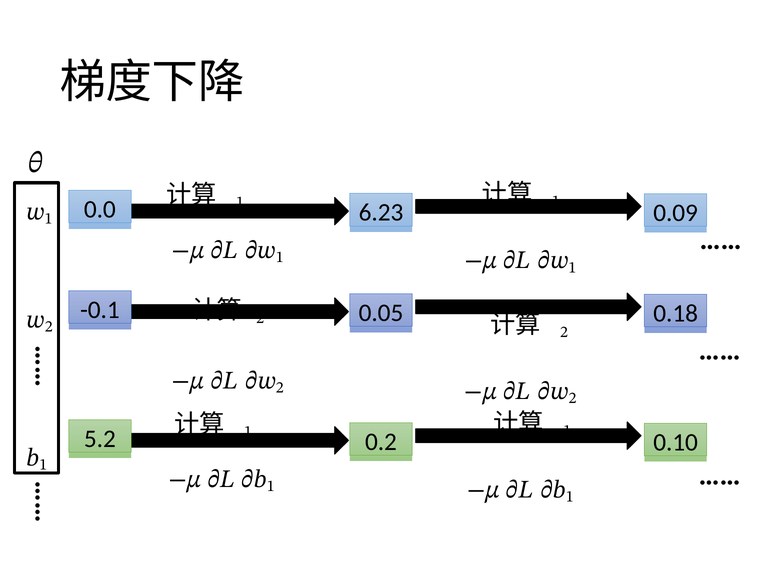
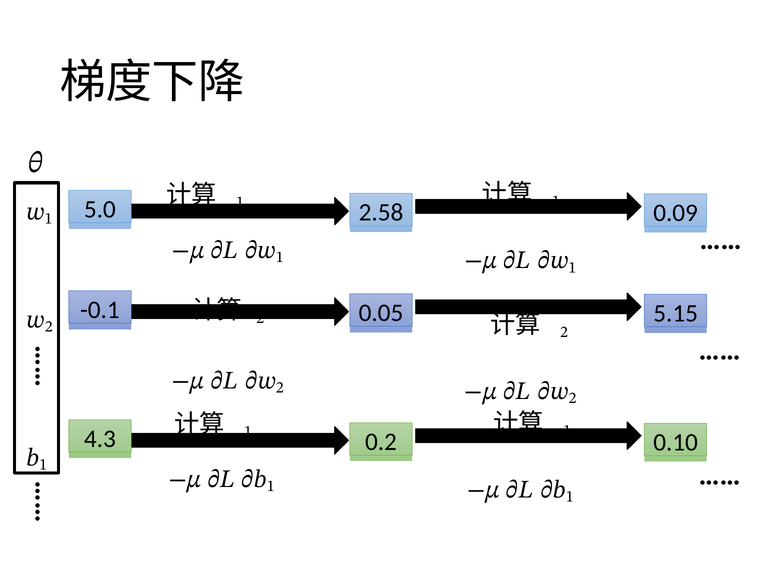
0.0: 0.0 -> 5.0 (100, 210)
6.23: 6.23 -> 2.58 (381, 213)
0.18: 0.18 -> 5.15 (676, 314)
5.2: 5.2 -> 4.3 (100, 439)
